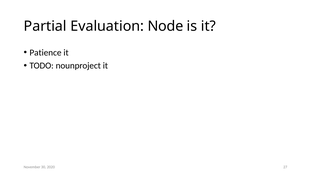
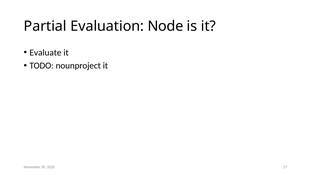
Patience: Patience -> Evaluate (45, 53)
